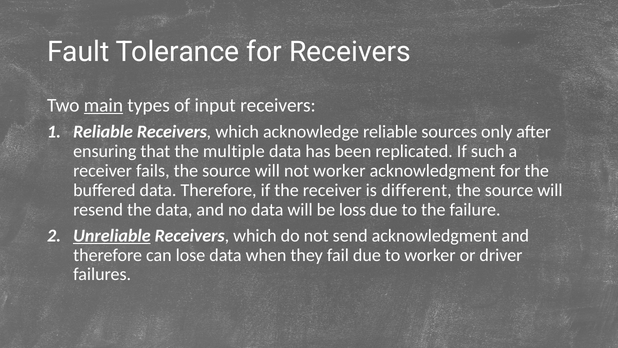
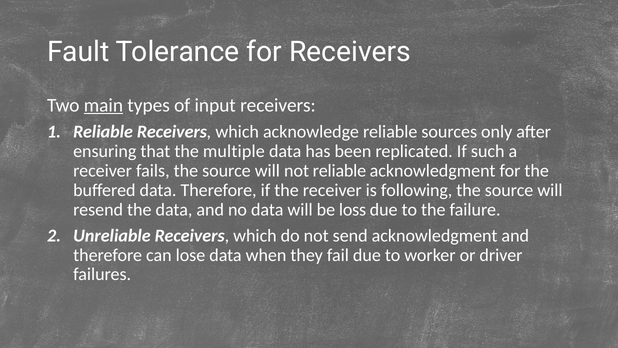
not worker: worker -> reliable (339, 171)
different: different -> following (417, 190)
Unreliable underline: present -> none (112, 235)
